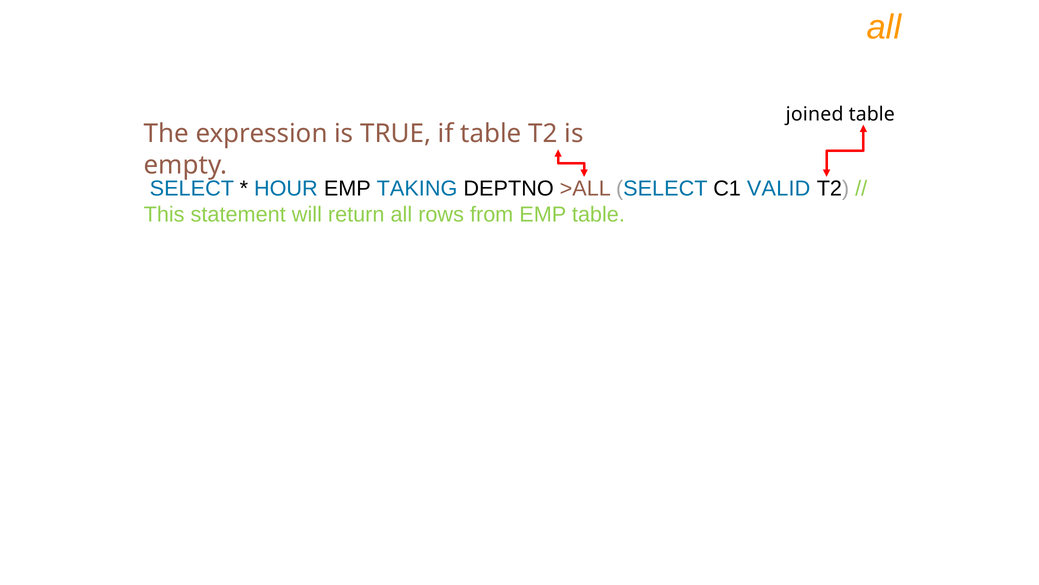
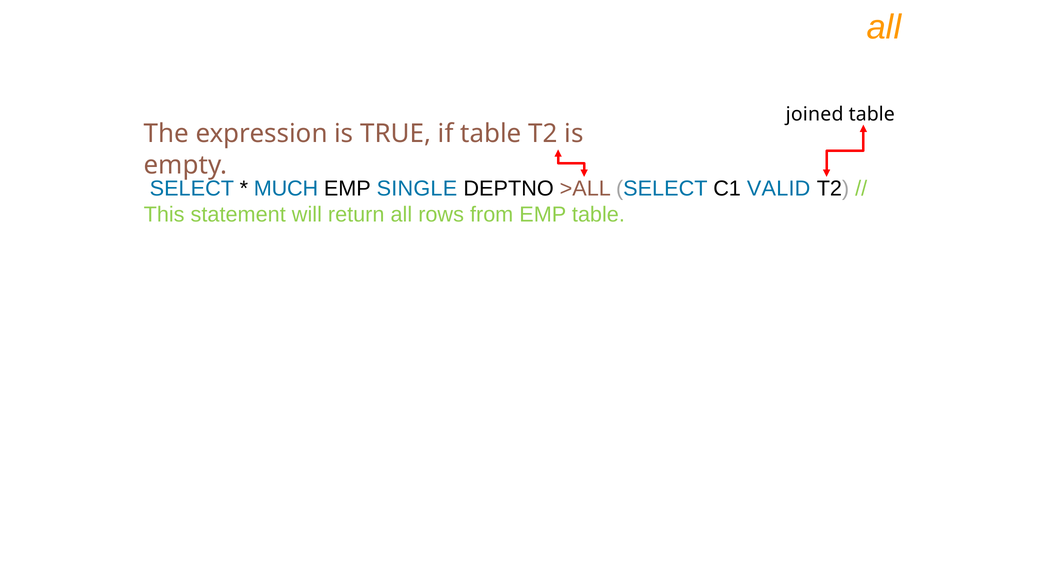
HOUR: HOUR -> MUCH (286, 188)
TAKING: TAKING -> SINGLE (417, 188)
